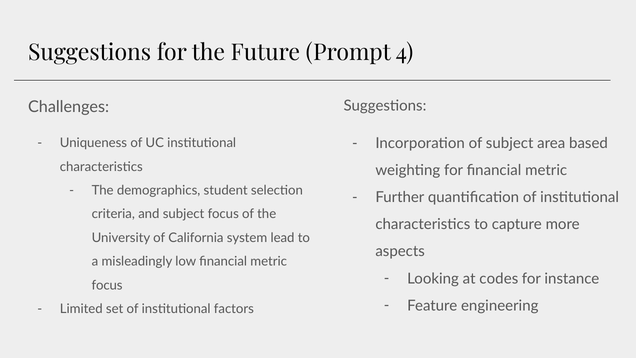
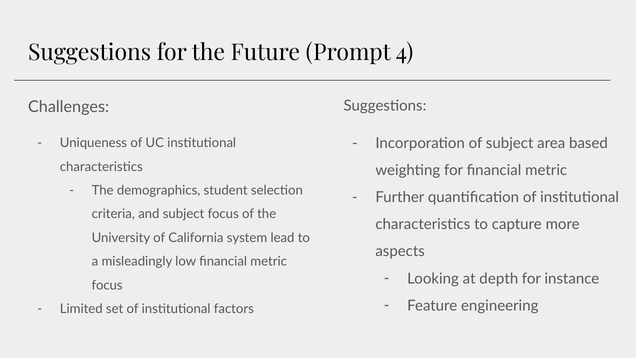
codes: codes -> depth (499, 278)
